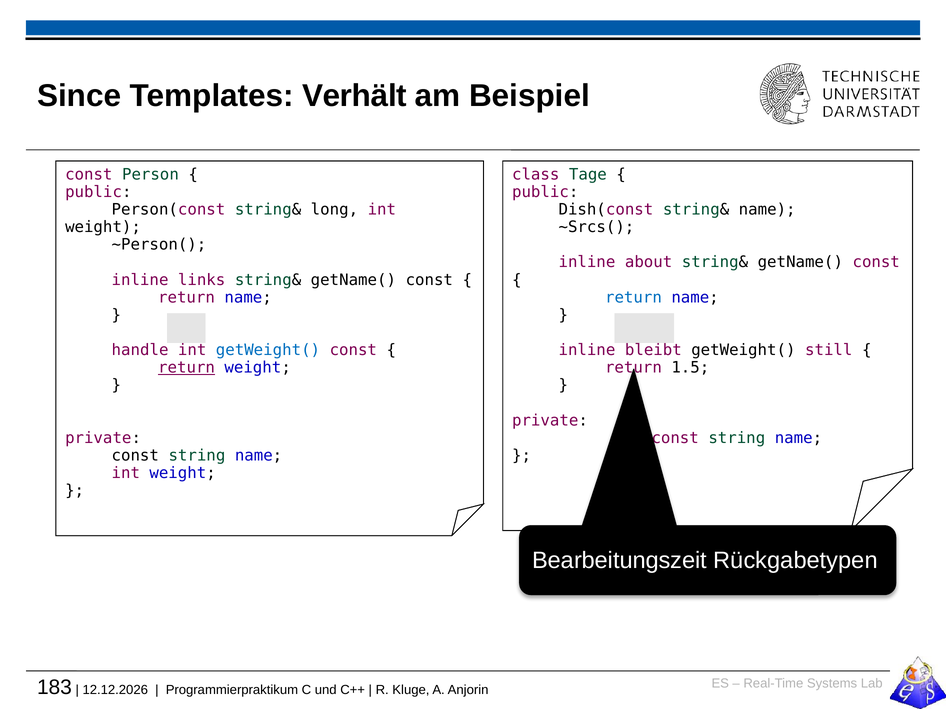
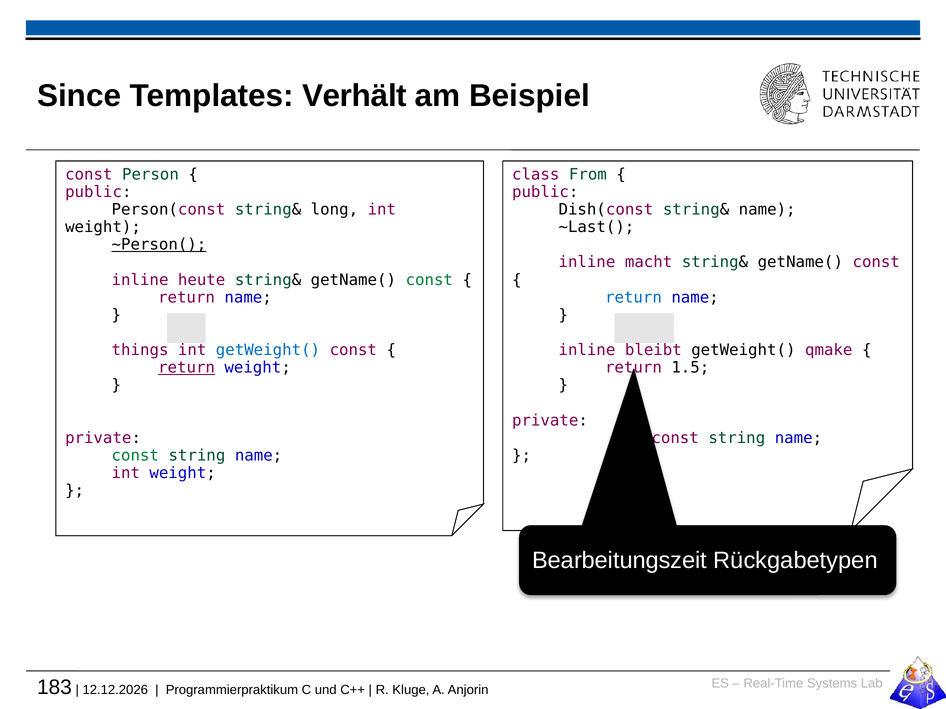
Tage: Tage -> From (588, 175)
~Srcs(: ~Srcs( -> ~Last( (596, 227)
~Person( underline: none -> present (159, 245)
about: about -> macht (649, 262)
links: links -> heute (202, 280)
const colour: black -> green (429, 280)
handle: handle -> things (140, 350)
still: still -> qmake (829, 350)
const colour: black -> green (135, 456)
